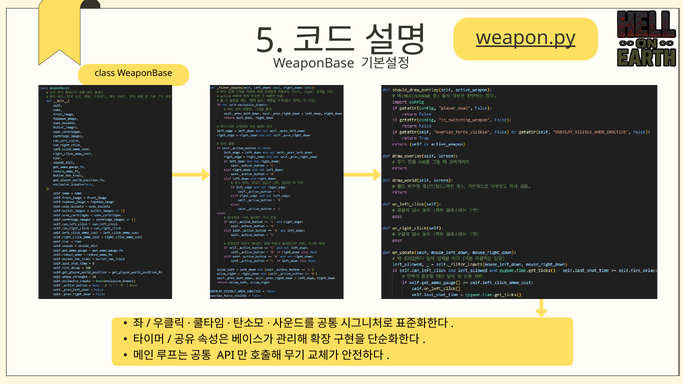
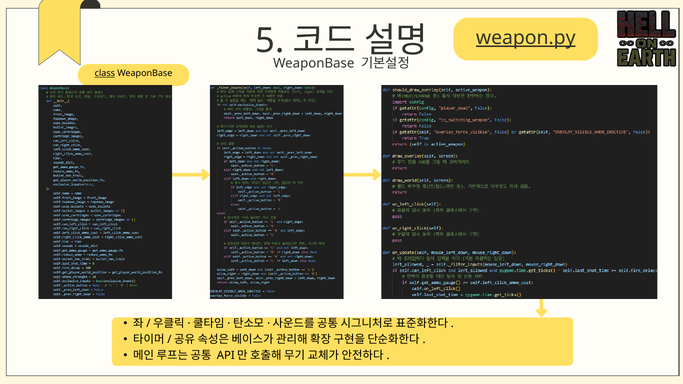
class underline: none -> present (105, 73)
